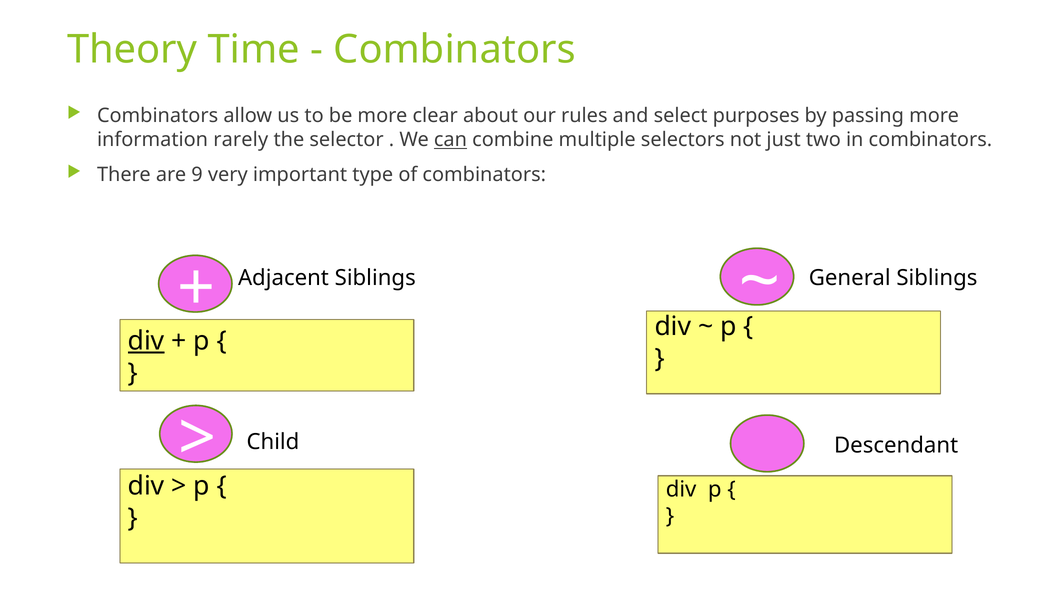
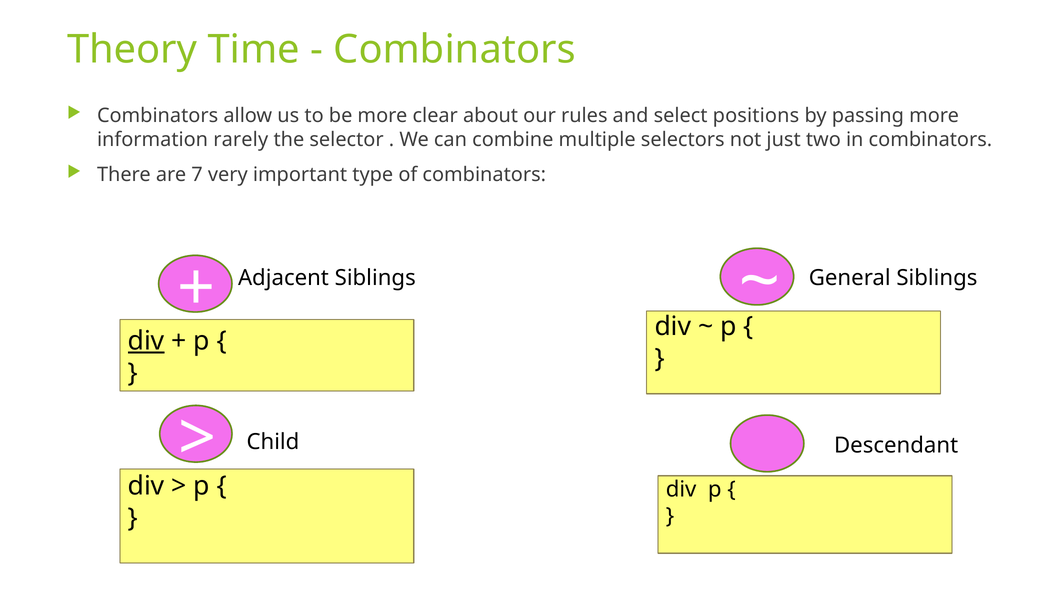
purposes: purposes -> positions (756, 116)
can underline: present -> none (450, 140)
9: 9 -> 7 (197, 175)
